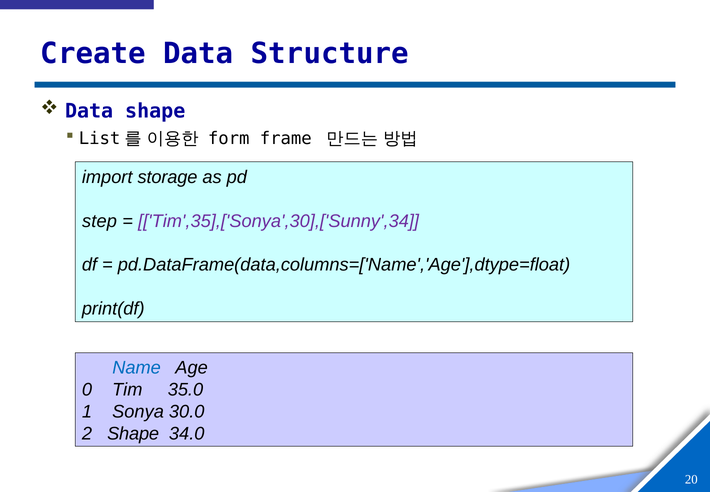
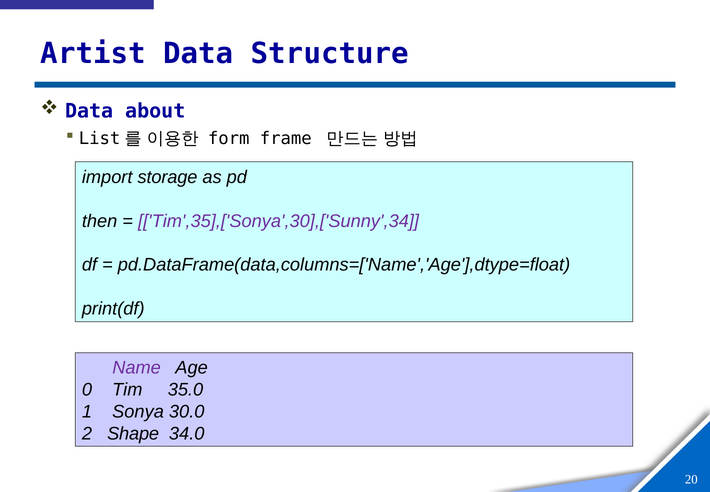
Create: Create -> Artist (93, 54)
Data shape: shape -> about (155, 111)
step: step -> then (100, 221)
Name colour: blue -> purple (137, 368)
